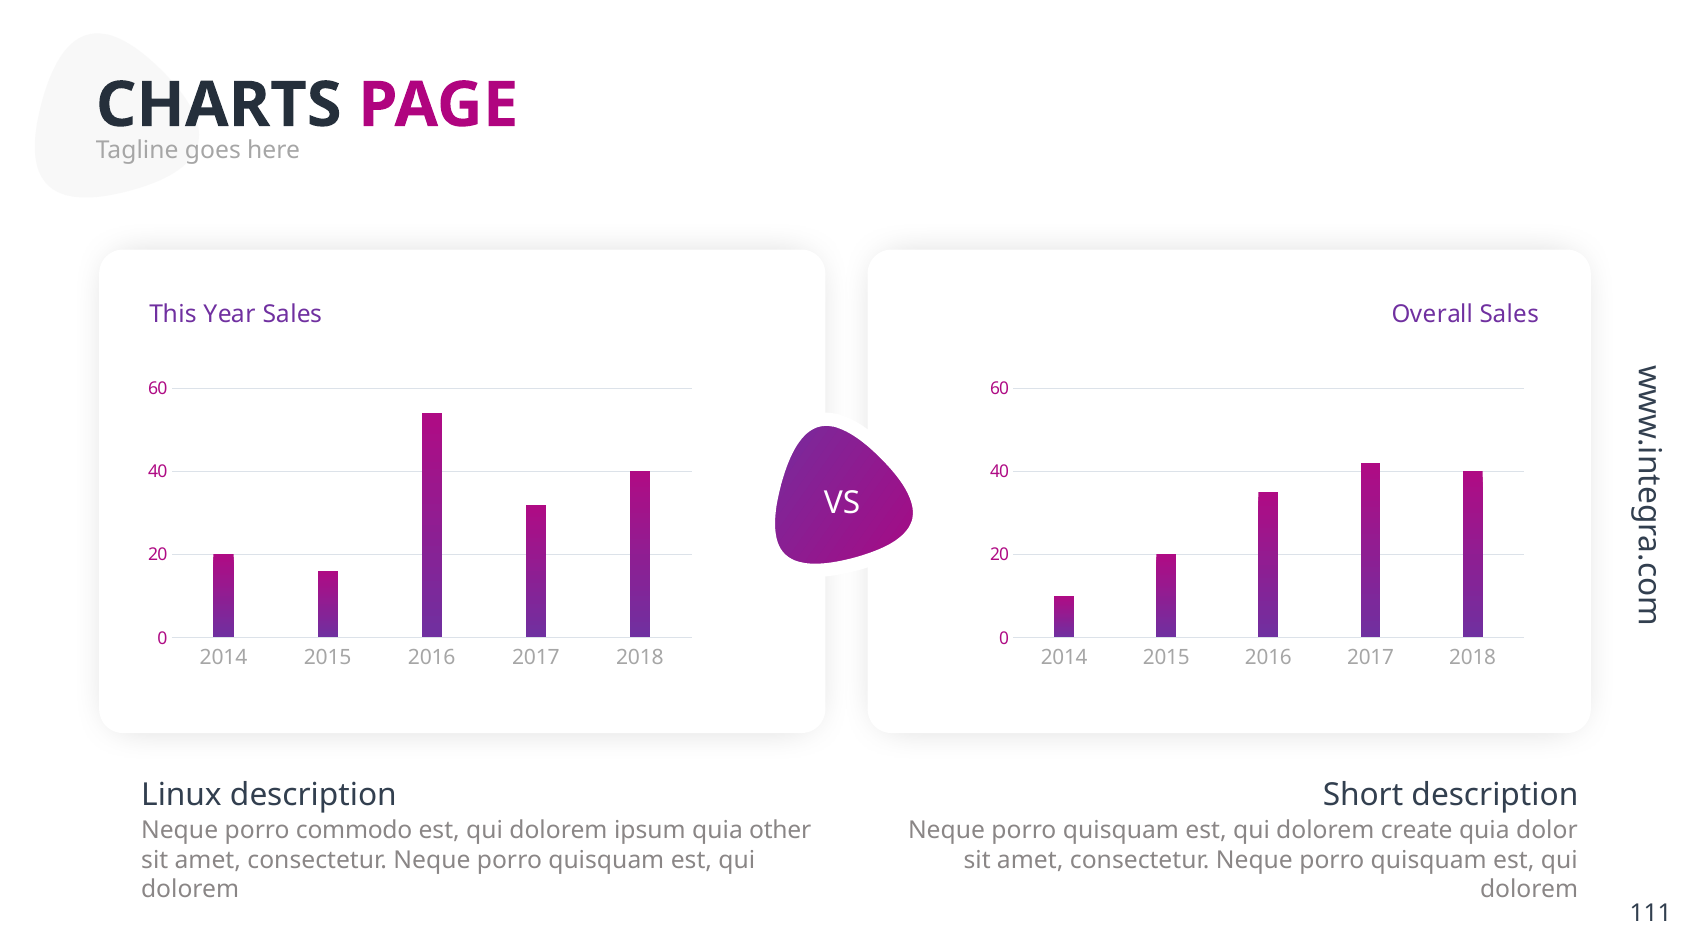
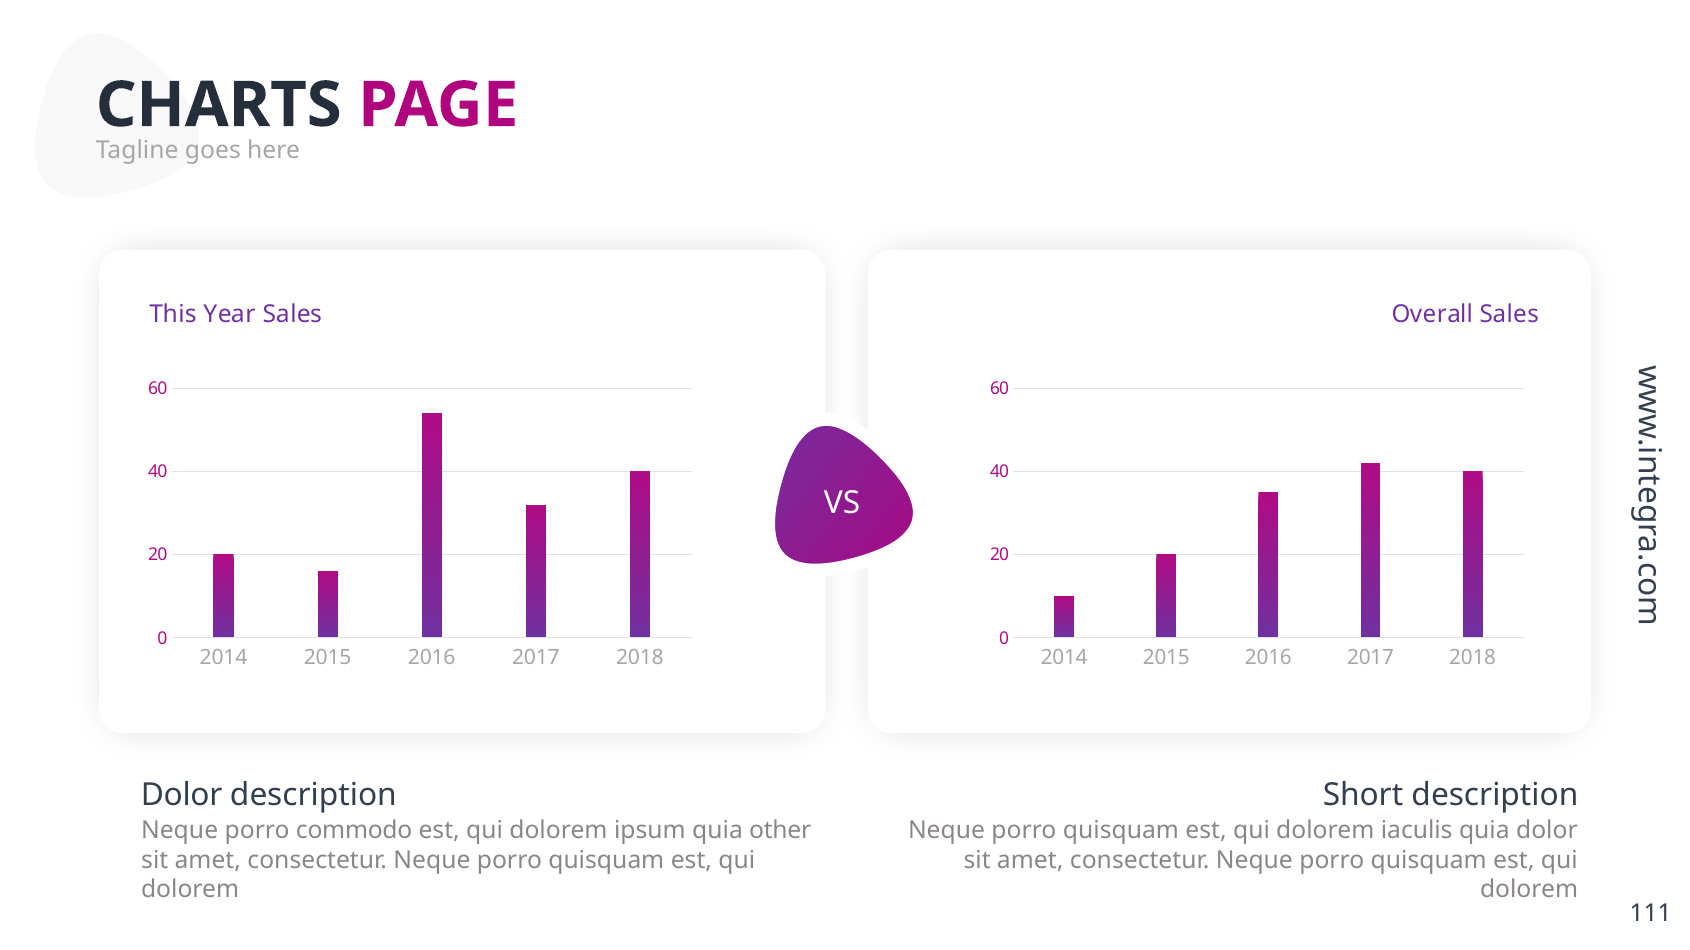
Linux: Linux -> Dolor (182, 796)
create: create -> iaculis (1417, 831)
